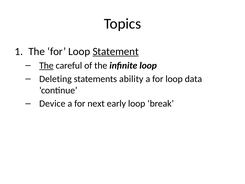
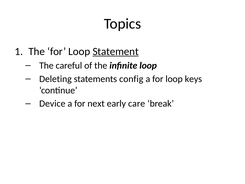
The underline: present -> none (46, 65)
ability: ability -> config (131, 79)
data: data -> keys (193, 79)
early loop: loop -> care (137, 104)
